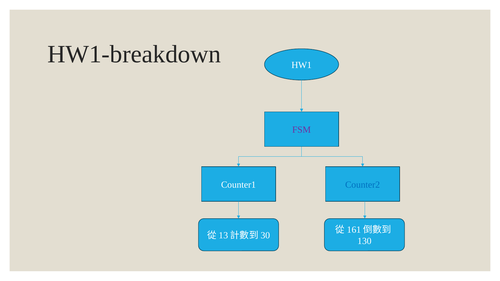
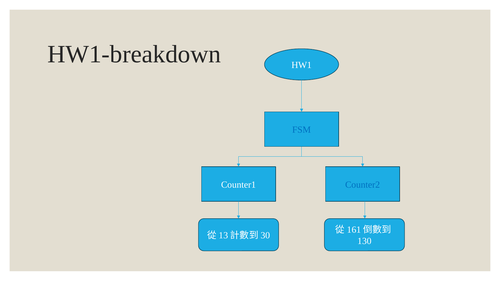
FSM colour: purple -> blue (302, 130)
